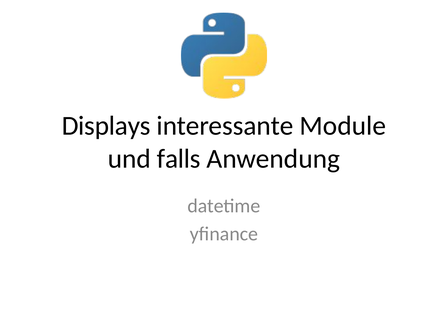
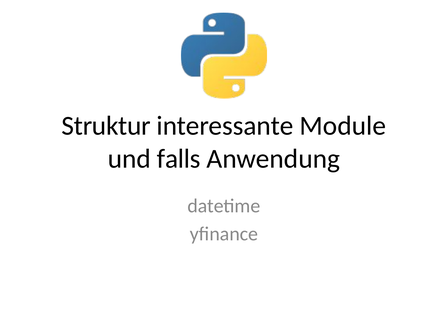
Displays: Displays -> Struktur (106, 126)
